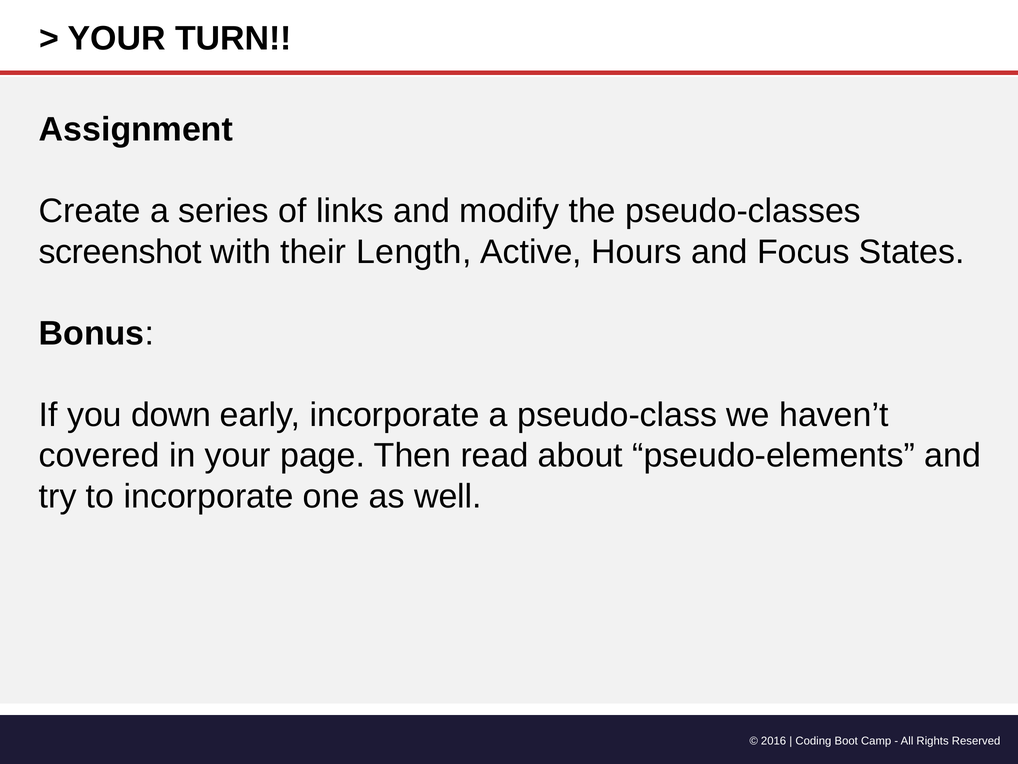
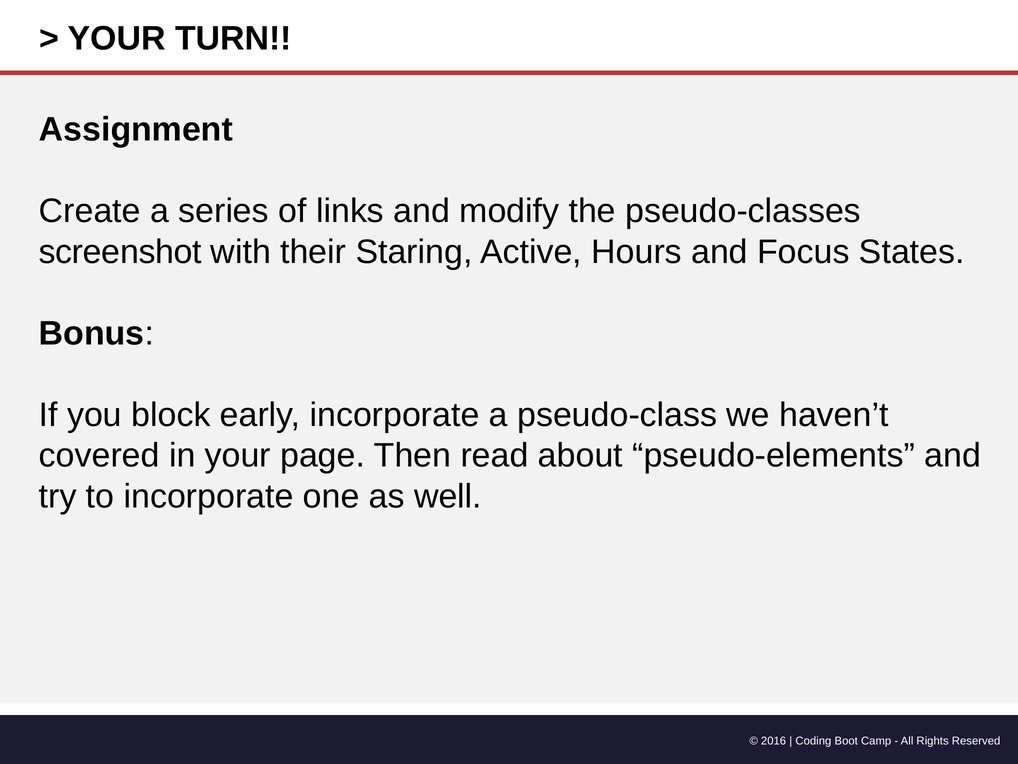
Length: Length -> Staring (414, 252)
down: down -> block (171, 415)
